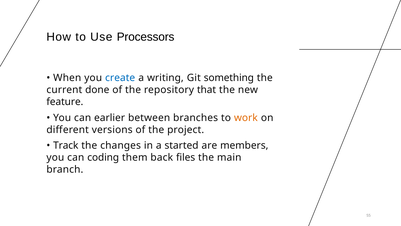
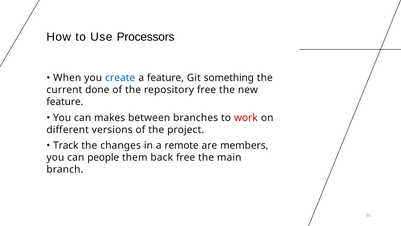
a writing: writing -> feature (165, 78)
repository that: that -> free (207, 90)
earlier: earlier -> makes (110, 117)
work colour: orange -> red (246, 117)
started: started -> remote (182, 145)
coding: coding -> people (103, 157)
back files: files -> free (186, 157)
